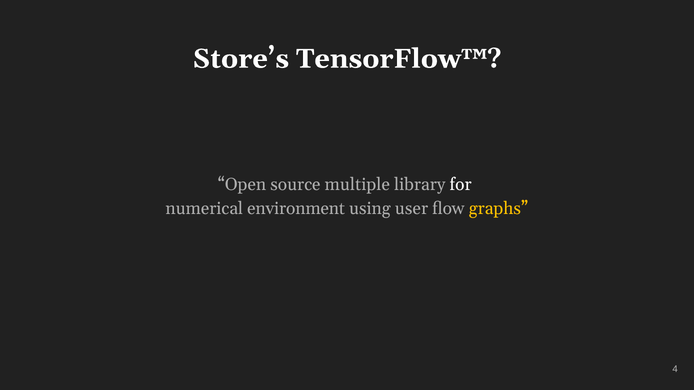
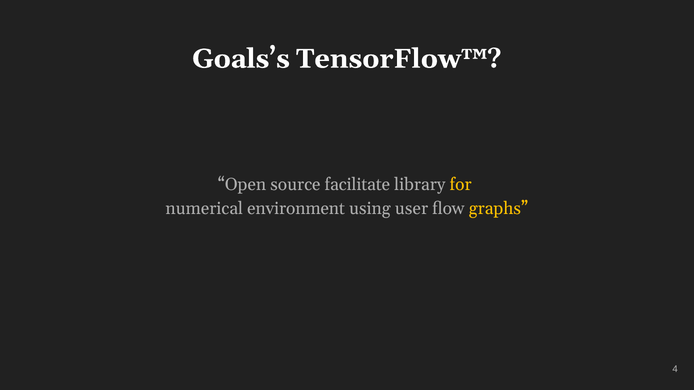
Store’s: Store’s -> Goals’s (241, 59)
multiple: multiple -> facilitate (357, 185)
for colour: white -> yellow (461, 185)
